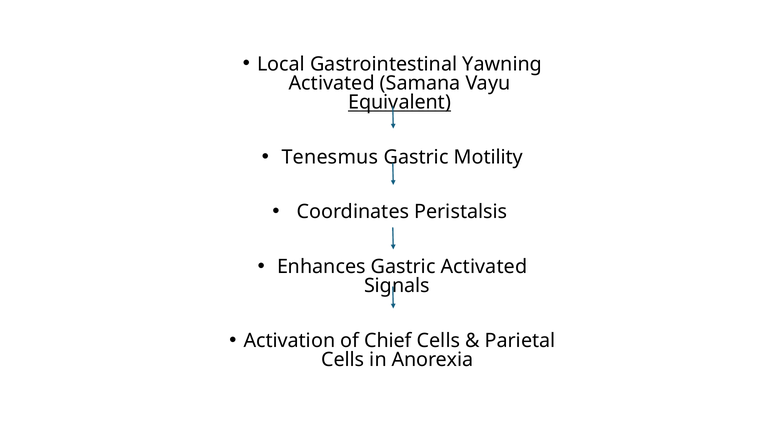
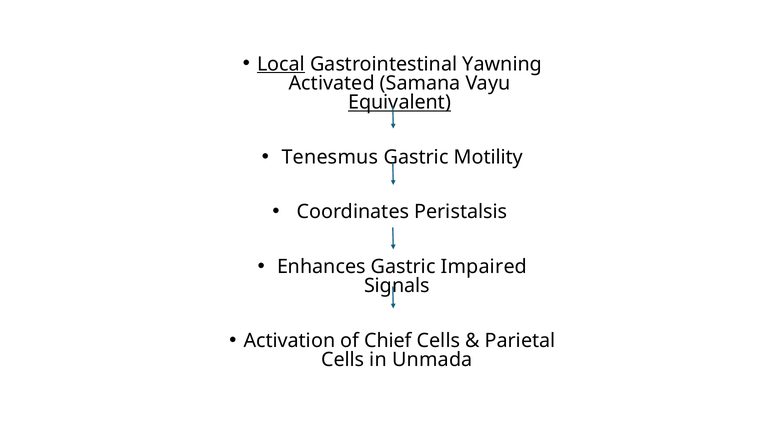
Local underline: none -> present (281, 64)
Gastric Activated: Activated -> Impaired (484, 267)
Anorexia: Anorexia -> Unmada (432, 360)
